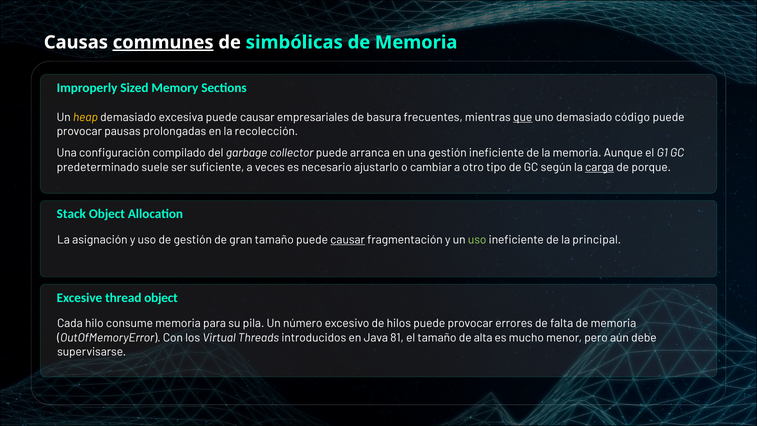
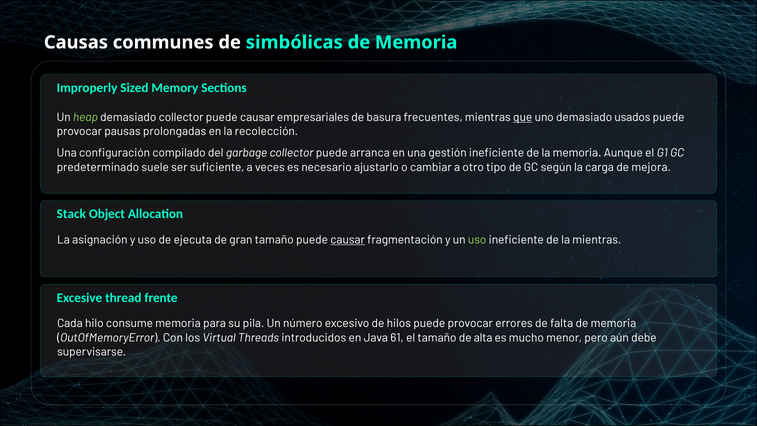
communes underline: present -> none (163, 42)
heap colour: yellow -> light green (85, 117)
demasiado excesiva: excesiva -> collector (181, 117)
código: código -> usados (632, 117)
carga underline: present -> none (600, 167)
porque: porque -> mejora (651, 167)
de gestión: gestión -> ejecuta (193, 240)
la principal: principal -> mientras (597, 240)
thread object: object -> frente (161, 298)
81: 81 -> 61 (397, 337)
